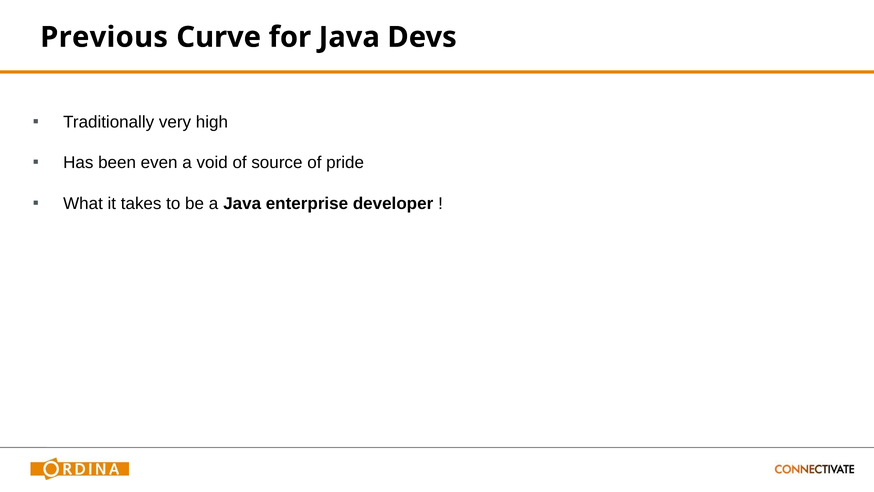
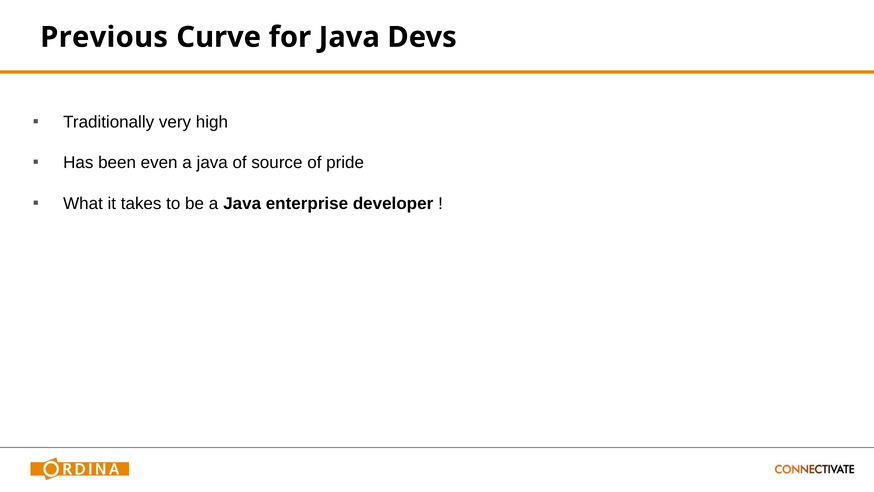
even a void: void -> java (212, 163)
